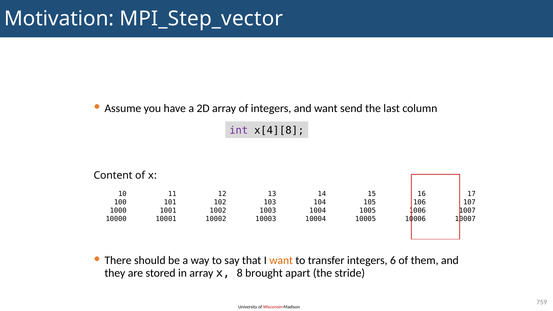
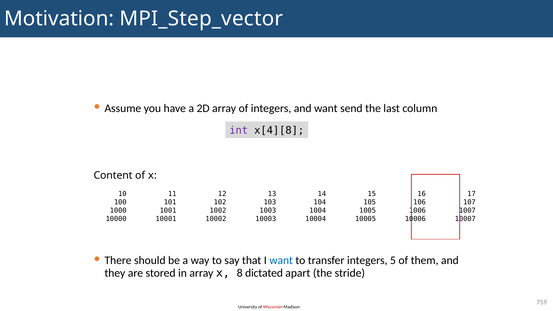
want colour: orange -> blue (281, 260)
6: 6 -> 5 (393, 260)
brought: brought -> dictated (264, 273)
